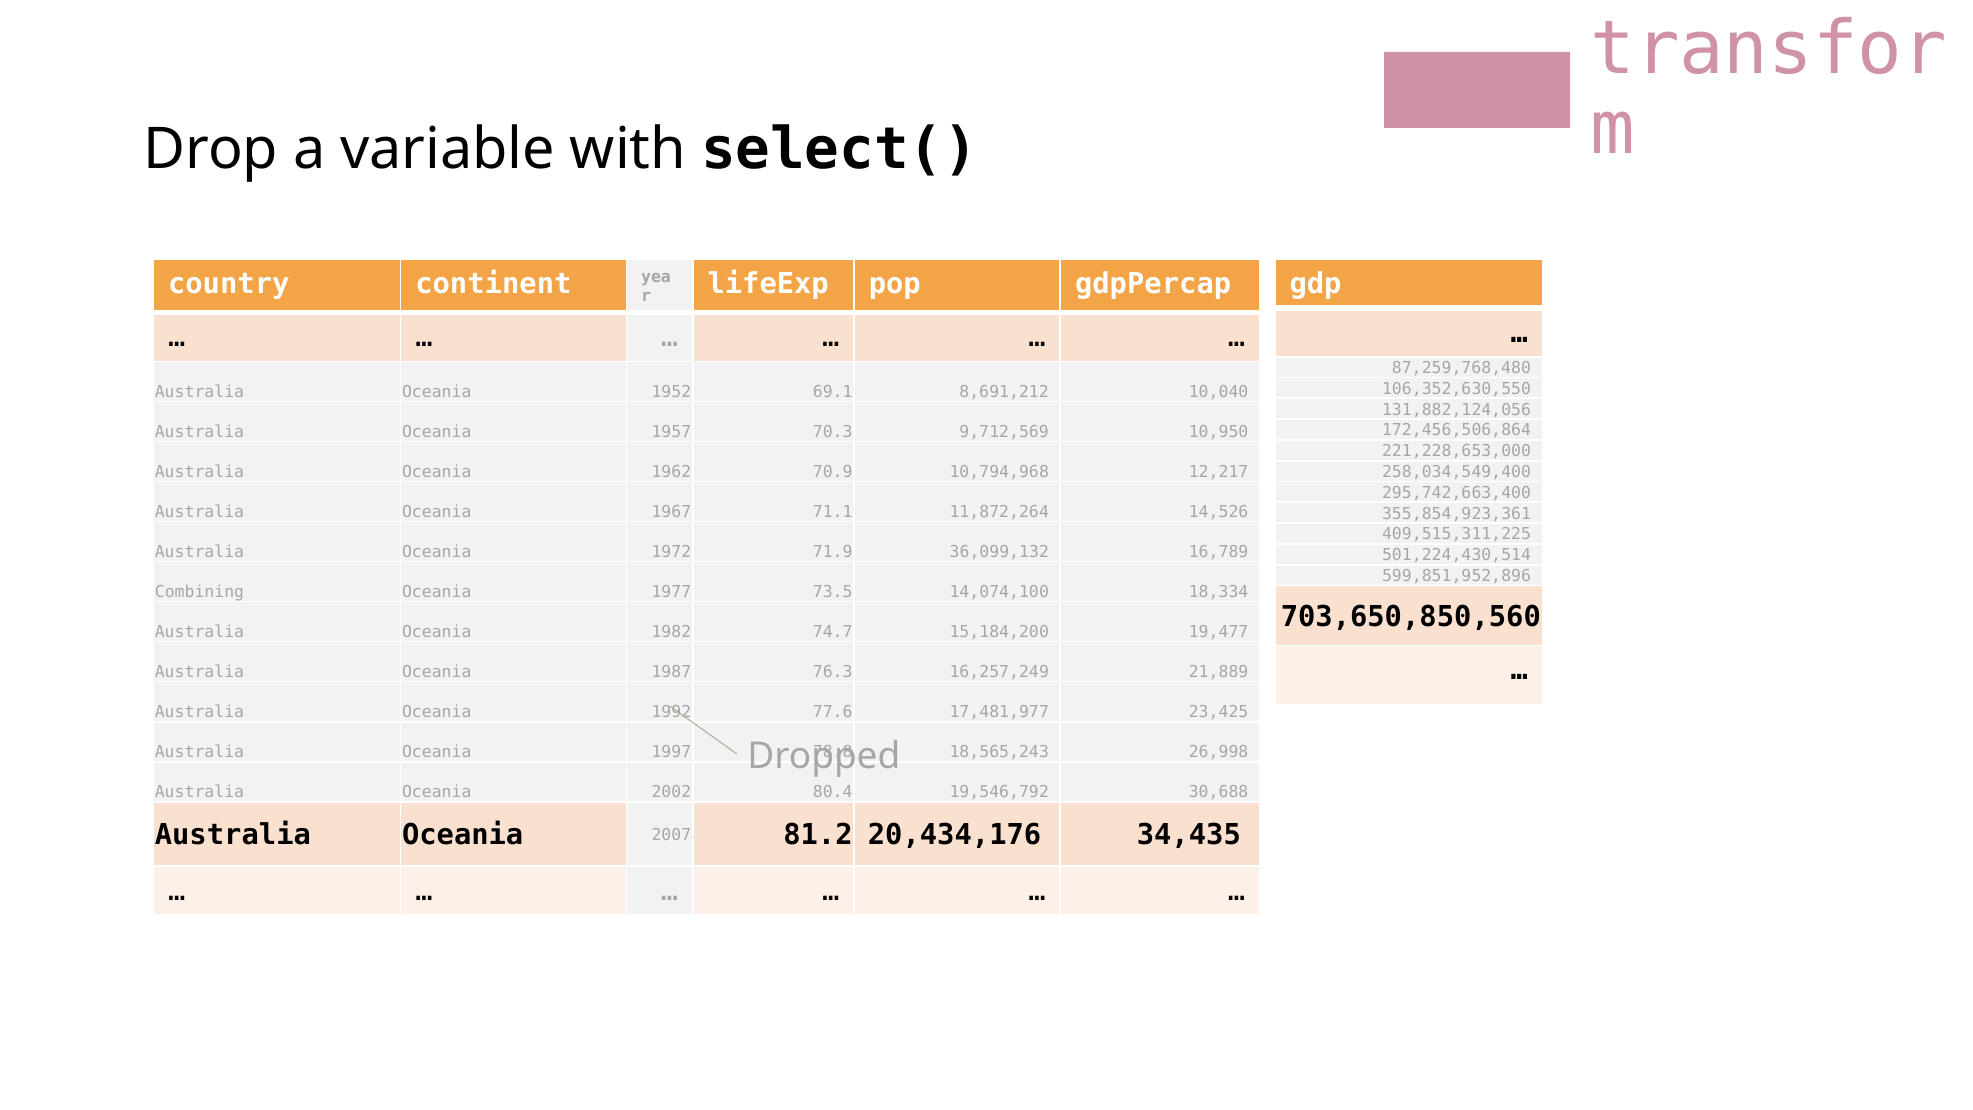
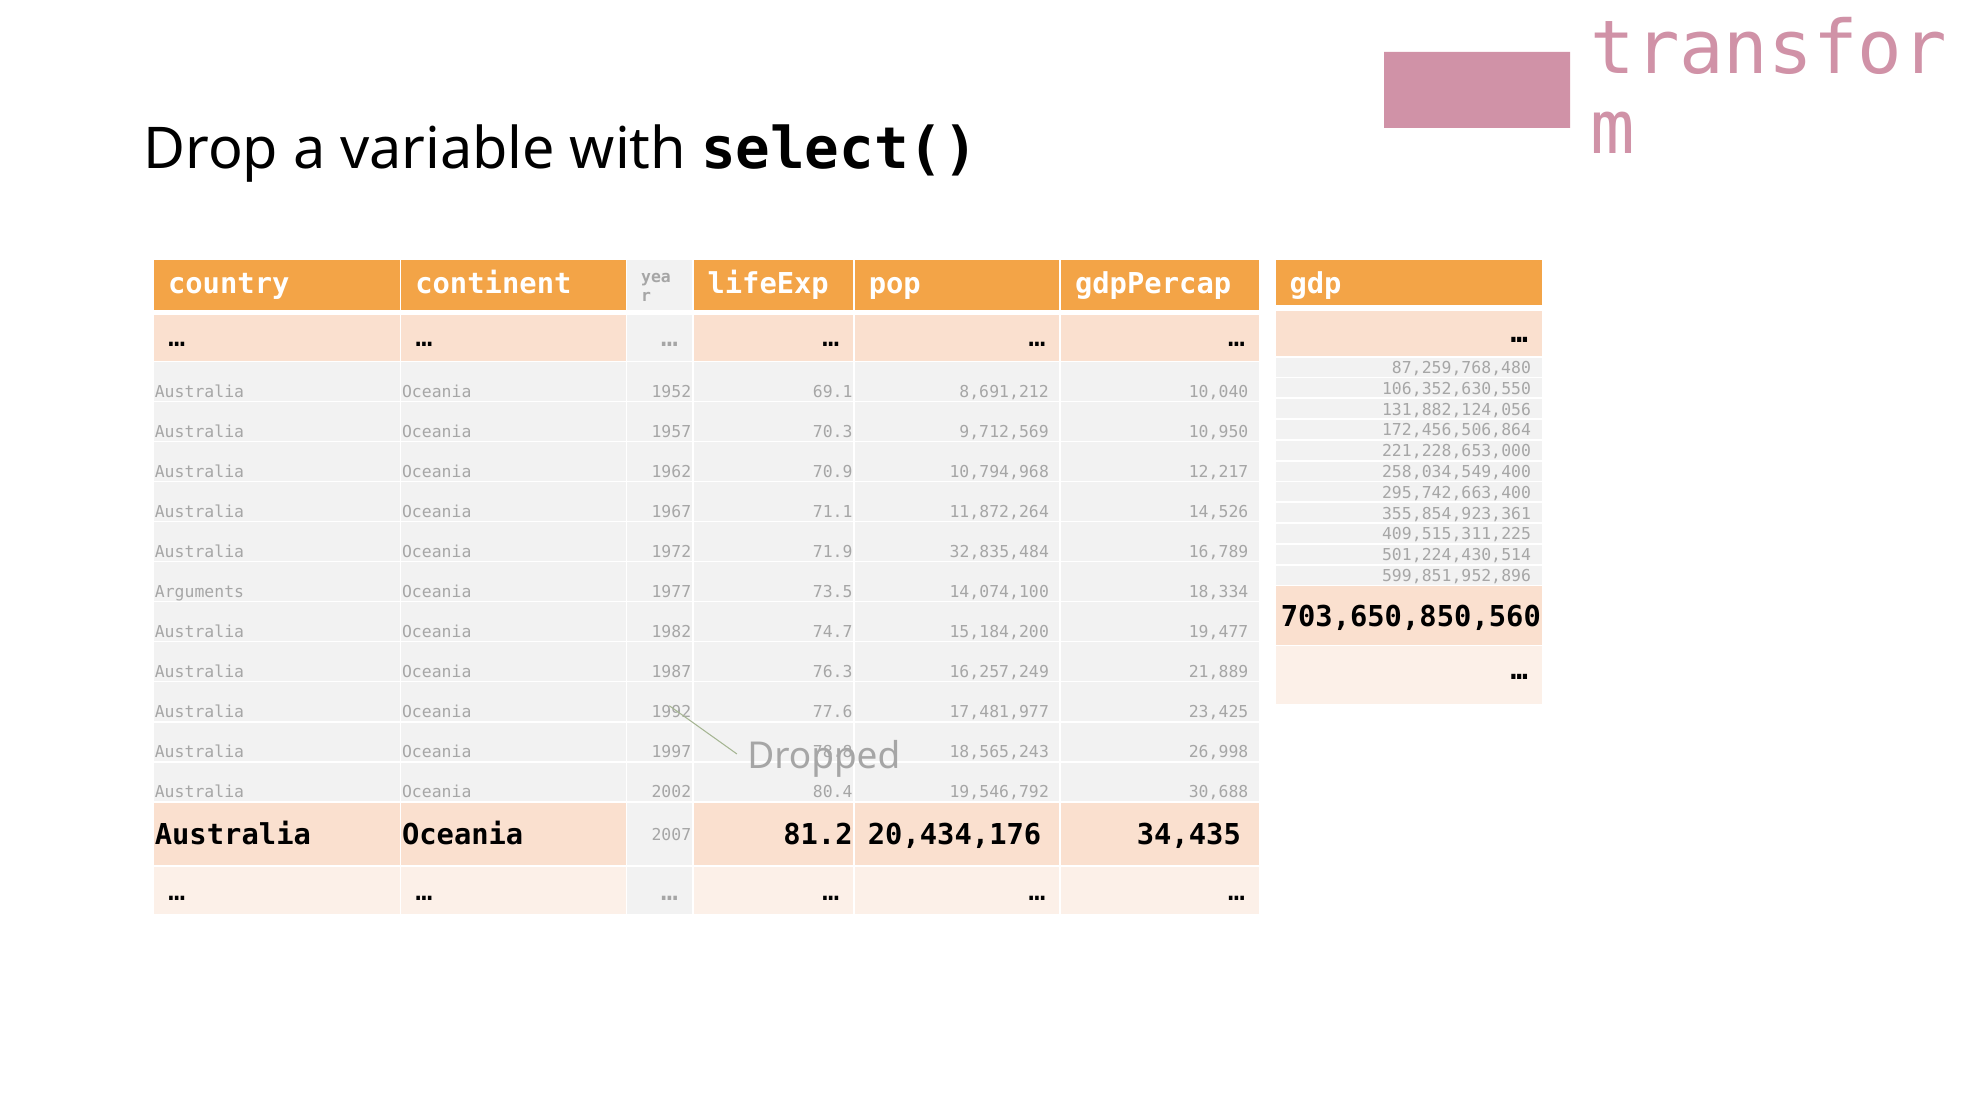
36,099,132: 36,099,132 -> 32,835,484 (999, 552)
Combining: Combining -> Arguments (199, 592)
